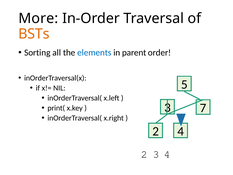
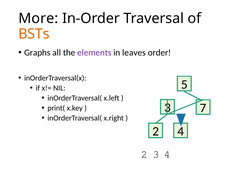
Sorting: Sorting -> Graphs (37, 53)
elements colour: blue -> purple (94, 53)
parent: parent -> leaves (134, 53)
